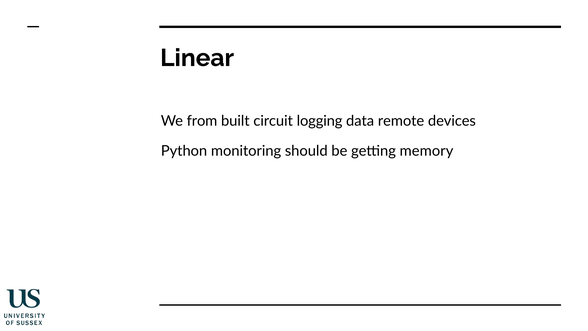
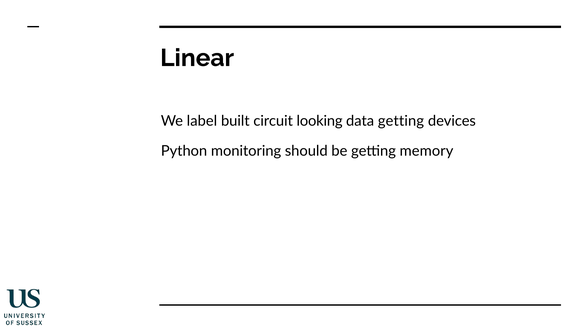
from: from -> label (202, 121)
logging: logging -> looking (320, 121)
data remote: remote -> getting (401, 121)
